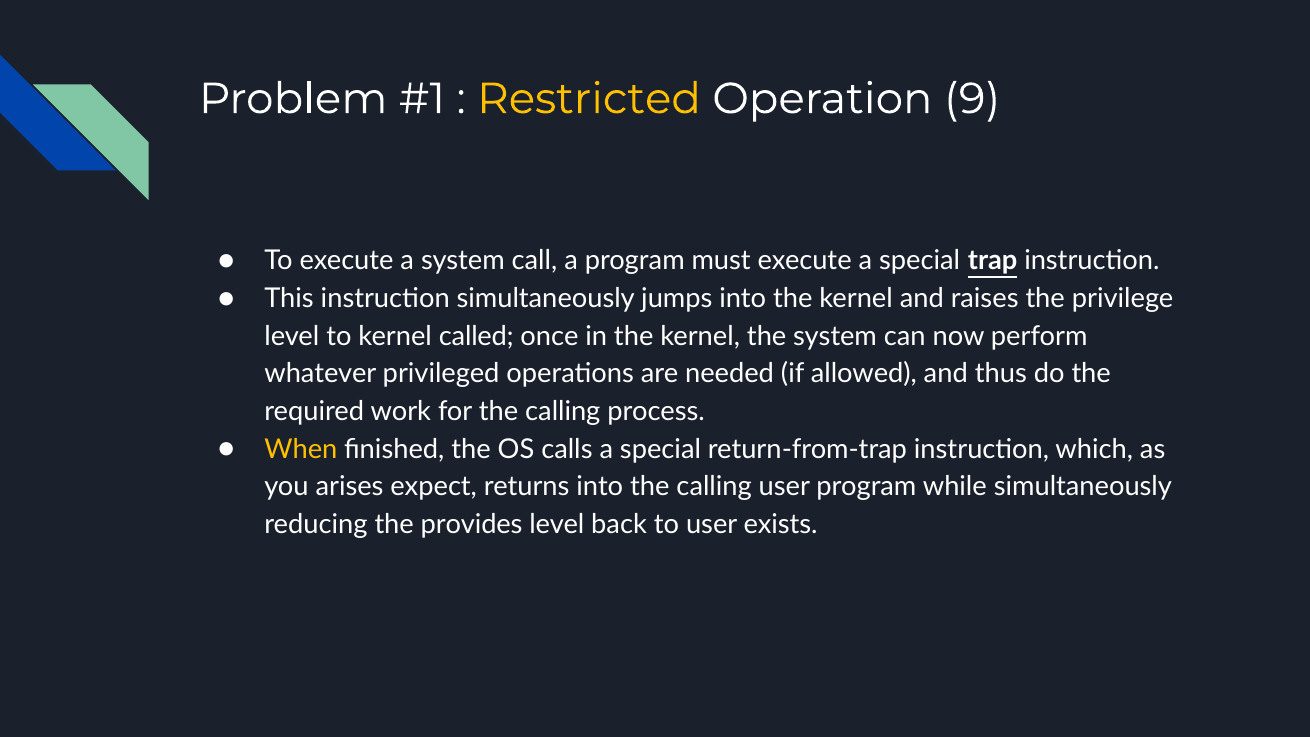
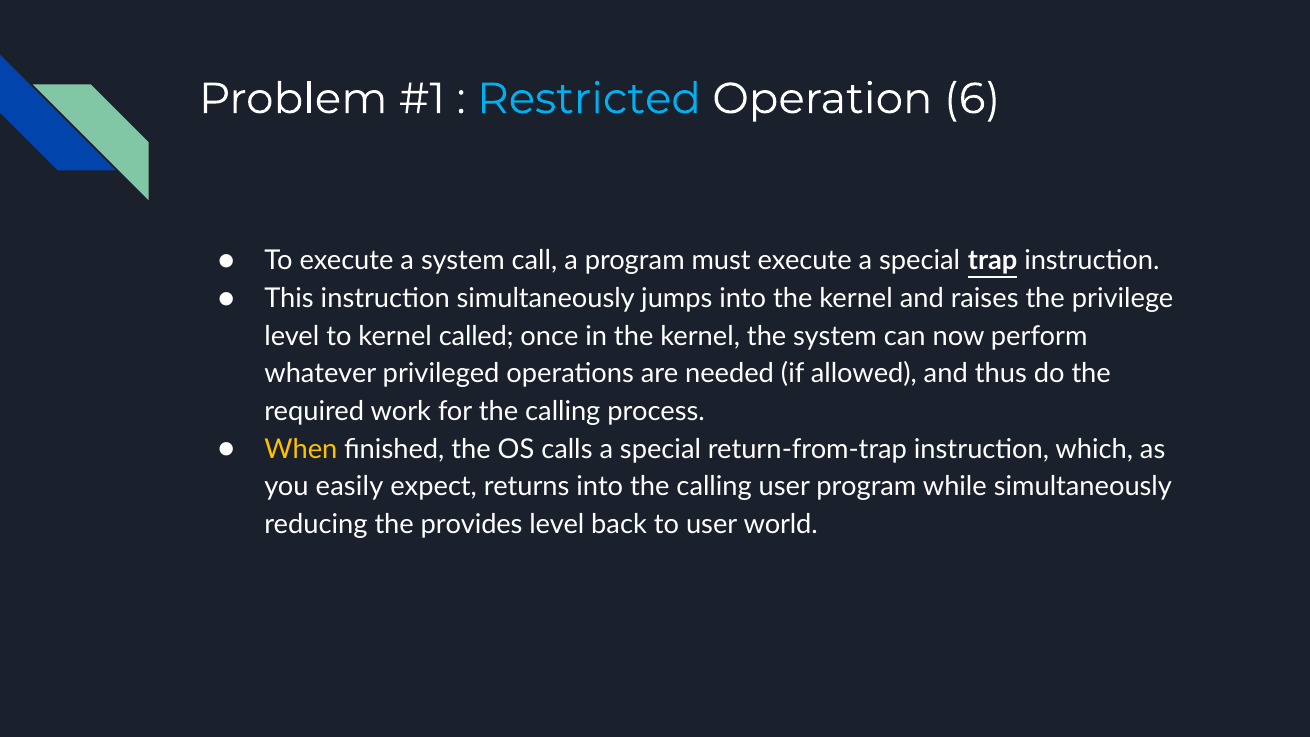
Restricted colour: yellow -> light blue (589, 99)
9: 9 -> 6 (972, 99)
arises: arises -> easily (350, 487)
exists: exists -> world (781, 524)
